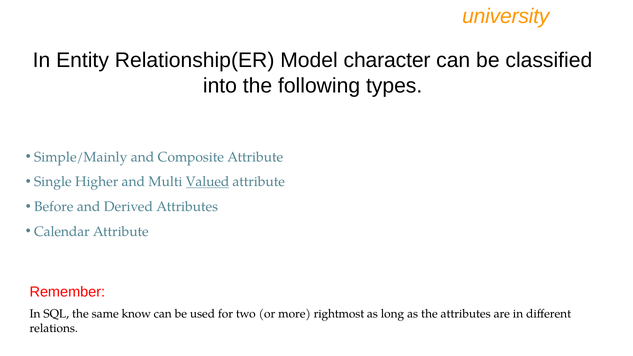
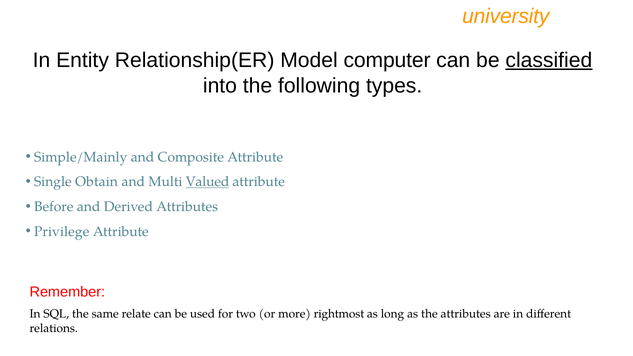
character: character -> computer (387, 60)
classified underline: none -> present (549, 60)
Higher: Higher -> Obtain (97, 182)
Calendar: Calendar -> Privilege (62, 232)
know: know -> relate (136, 314)
